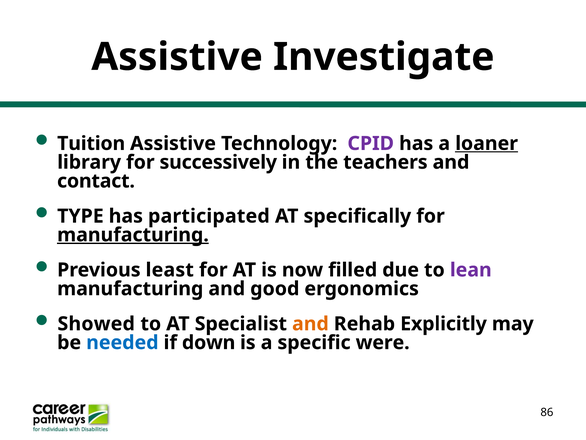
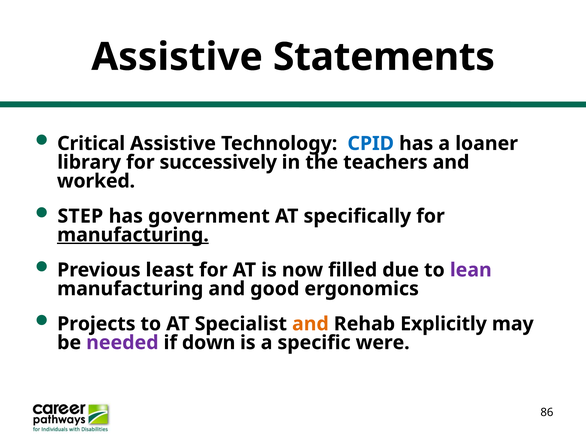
Investigate: Investigate -> Statements (384, 57)
Tuition: Tuition -> Critical (91, 143)
CPID colour: purple -> blue (371, 143)
loaner underline: present -> none (487, 143)
contact: contact -> worked (96, 181)
TYPE: TYPE -> STEP (80, 216)
participated: participated -> government (209, 216)
Showed: Showed -> Projects (96, 323)
needed colour: blue -> purple (122, 342)
